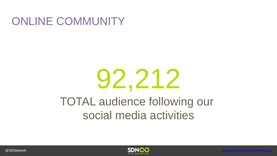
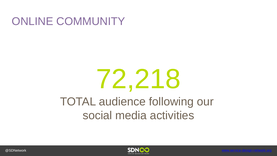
92,212: 92,212 -> 72,218 (138, 79)
